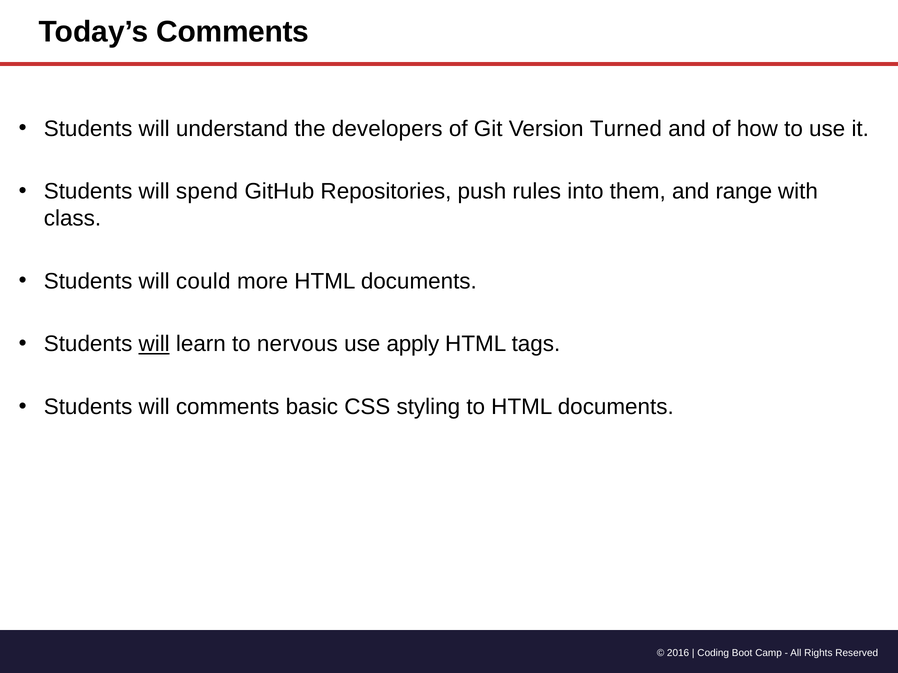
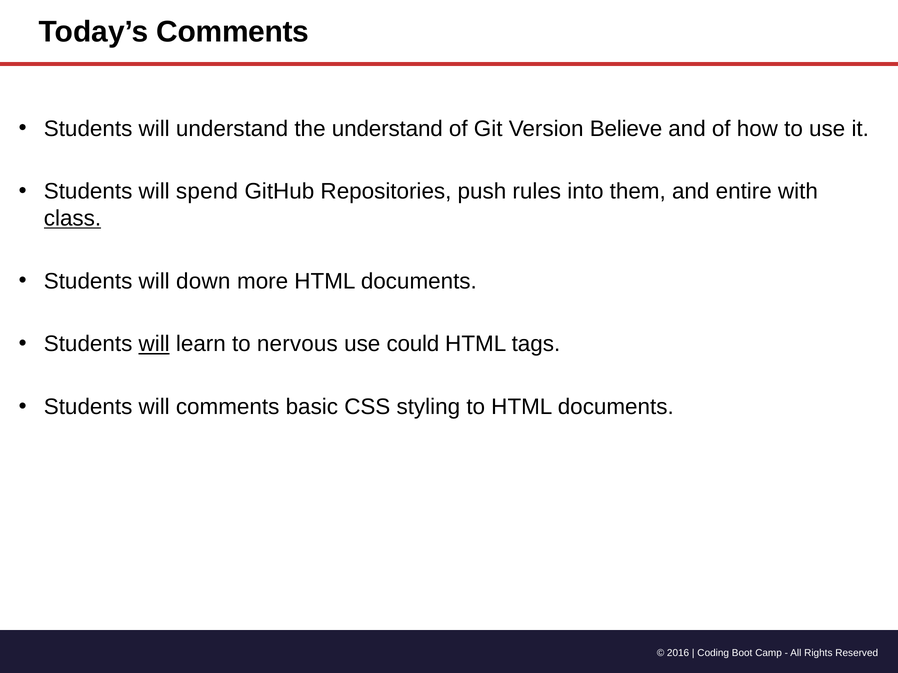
the developers: developers -> understand (387, 129)
Turned: Turned -> Believe (626, 129)
range: range -> entire (744, 192)
class underline: none -> present (72, 219)
could: could -> down (203, 281)
apply: apply -> could (413, 344)
